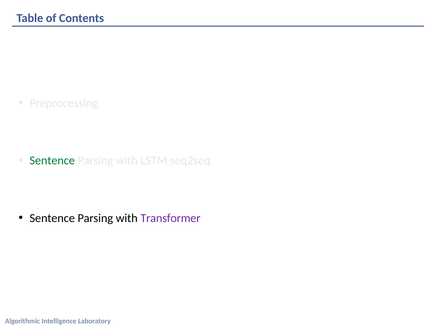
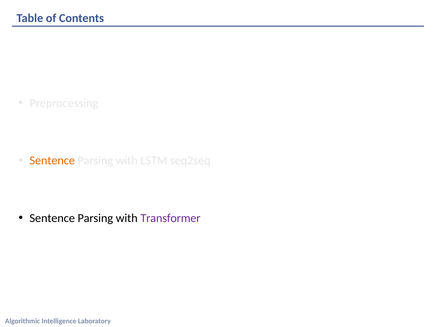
Sentence colour: green -> orange (52, 161)
